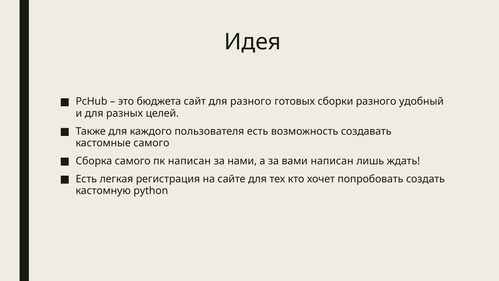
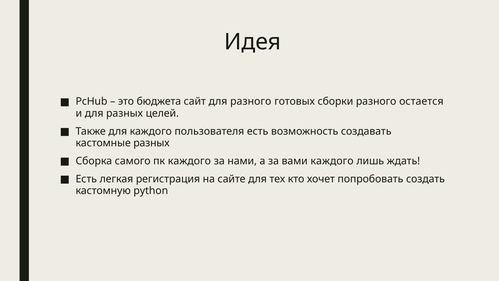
удобный: удобный -> остается (421, 101)
кастомные самого: самого -> разных (151, 143)
пк написан: написан -> каждого (189, 161)
вами написан: написан -> каждого (332, 161)
